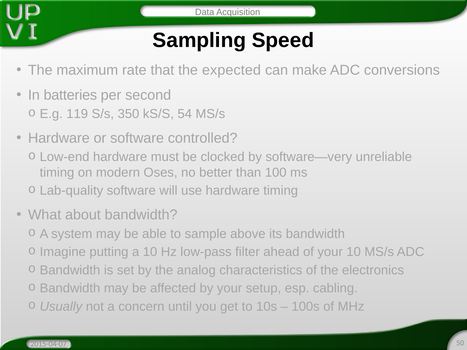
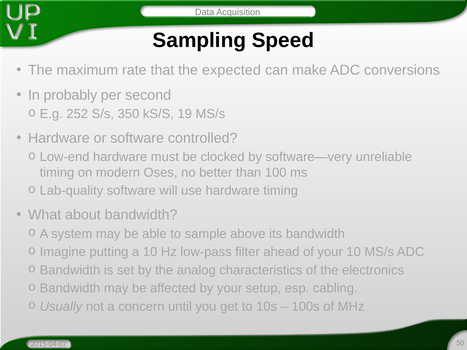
batteries: batteries -> probably (70, 95)
119: 119 -> 252 (77, 114)
54: 54 -> 19 (185, 114)
